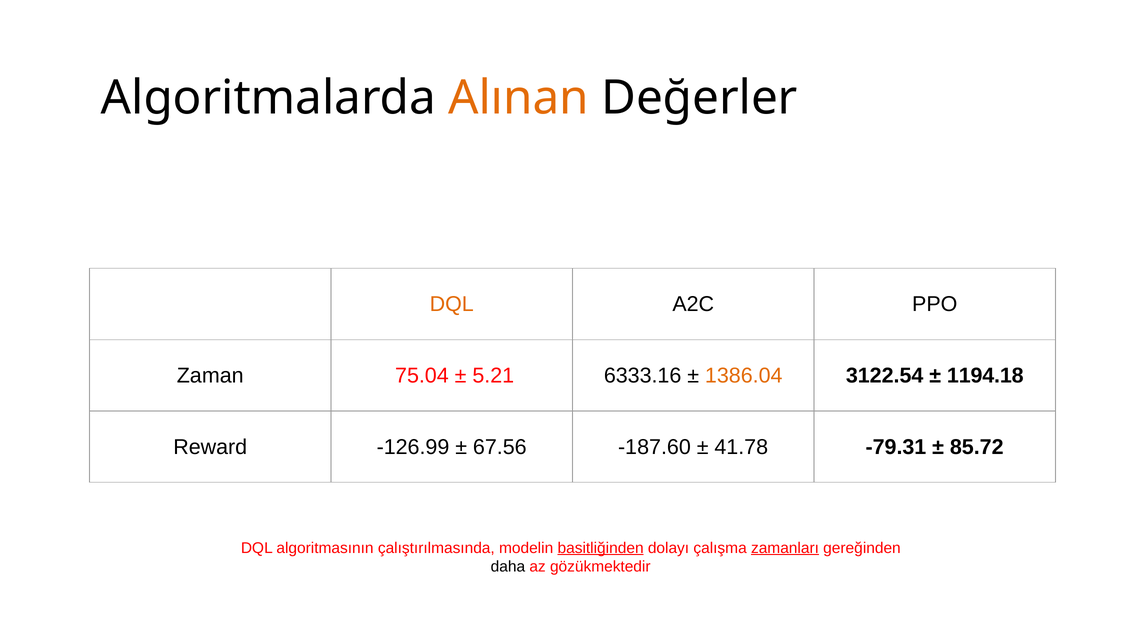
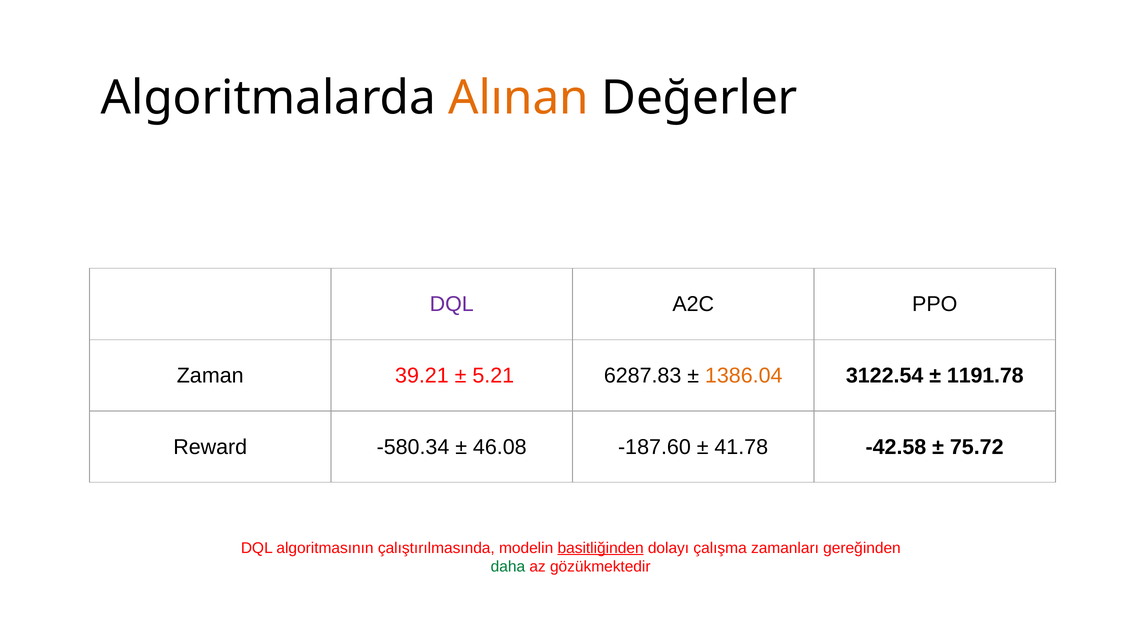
DQL colour: orange -> purple (452, 304)
75.04: 75.04 -> 39.21 (422, 376)
6333.16: 6333.16 -> 6287.83 (643, 376)
1194.18: 1194.18 -> 1191.78 (985, 376)
-126.99: -126.99 -> -580.34 (413, 447)
67.56: 67.56 -> 46.08 (500, 447)
-79.31: -79.31 -> -42.58 (896, 447)
85.72: 85.72 -> 75.72 (977, 447)
zamanları underline: present -> none (785, 548)
daha colour: black -> green (508, 567)
